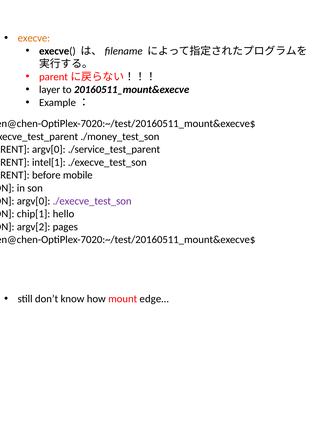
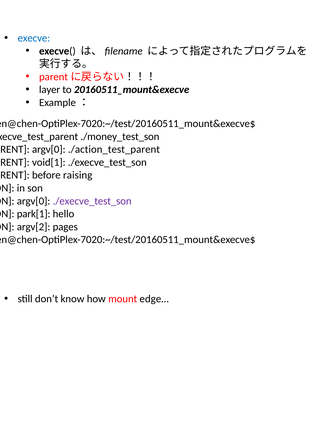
execve colour: orange -> blue (34, 38)
./service_test_parent: ./service_test_parent -> ./action_test_parent (114, 149)
intel[1: intel[1 -> void[1 (49, 162)
mobile: mobile -> raising (78, 175)
chip[1: chip[1 -> park[1 (34, 214)
